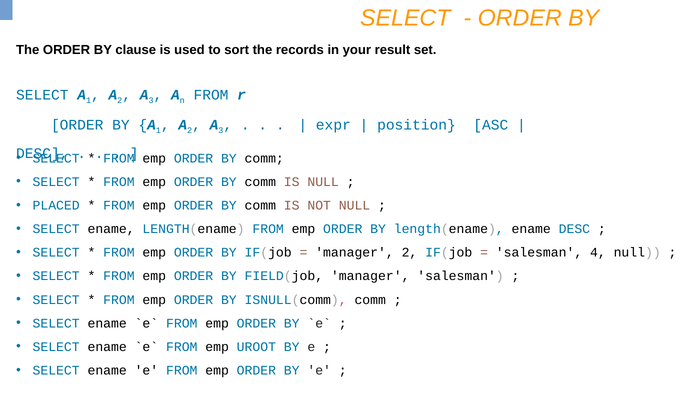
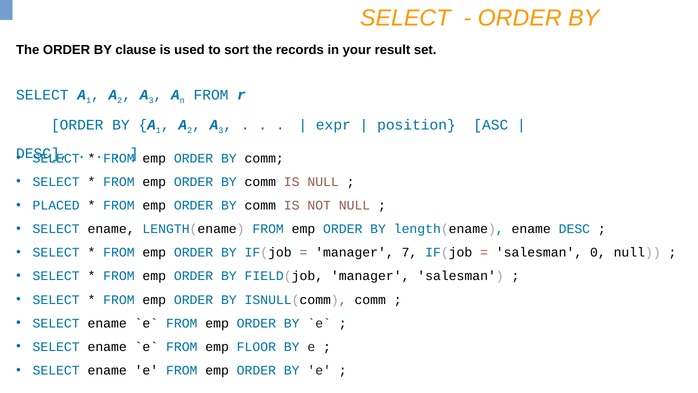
manager 2: 2 -> 7 (409, 252)
4: 4 -> 0 (598, 252)
UROOT: UROOT -> FLOOR (256, 347)
